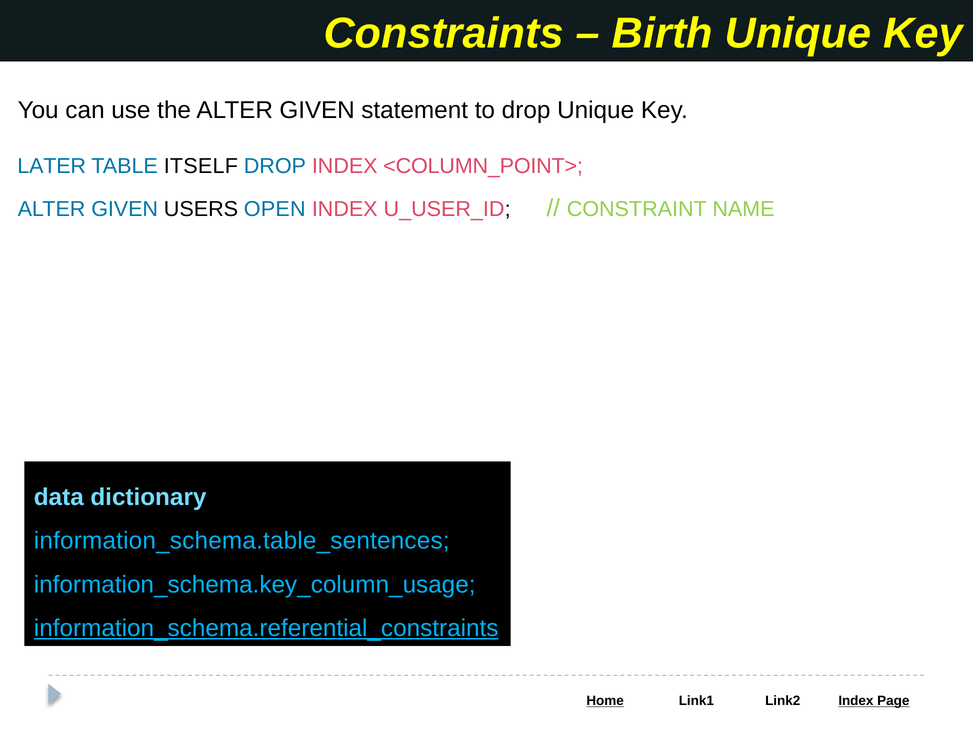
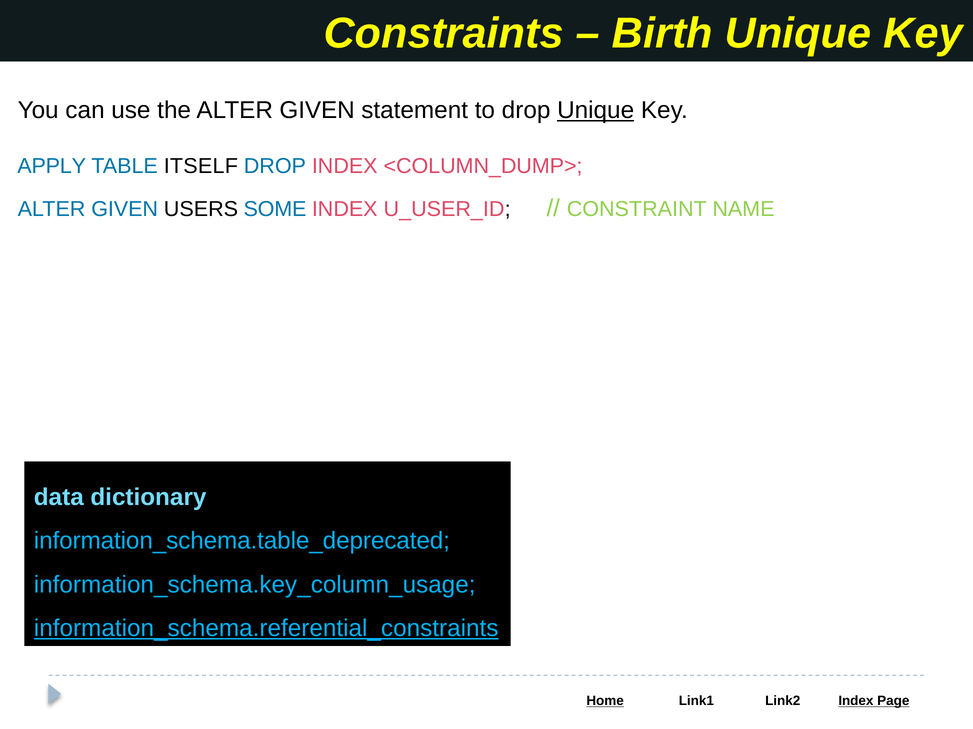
Unique underline: none -> present (596, 110)
LATER: LATER -> APPLY (52, 166)
<COLUMN_POINT>: <COLUMN_POINT> -> <COLUMN_DUMP> (483, 166)
OPEN: OPEN -> SOME (275, 209)
information_schema.table_sentences: information_schema.table_sentences -> information_schema.table_deprecated (242, 541)
